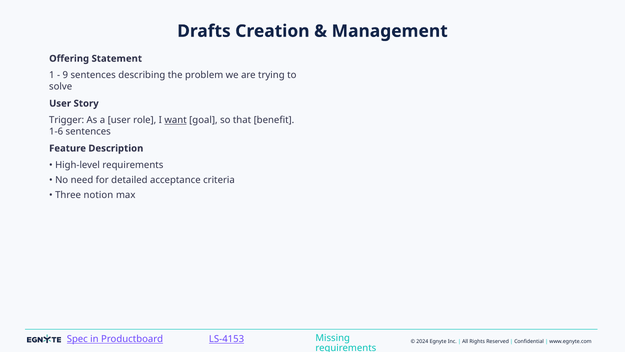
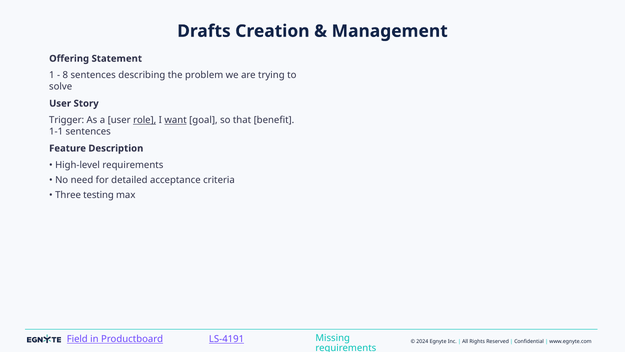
9: 9 -> 8 (65, 75)
role underline: none -> present (145, 120)
1-6: 1-6 -> 1-1 (56, 131)
notion: notion -> testing (98, 195)
Spec: Spec -> Field (77, 339)
LS-4153: LS-4153 -> LS-4191 (227, 339)
